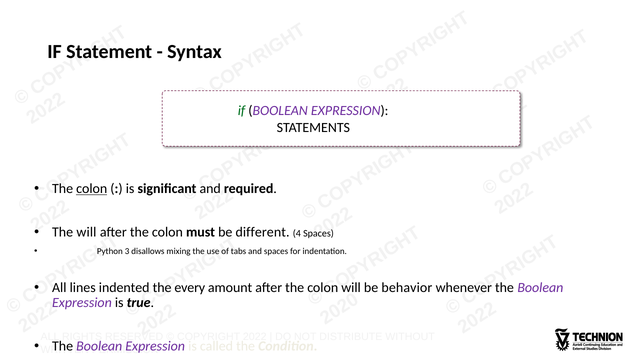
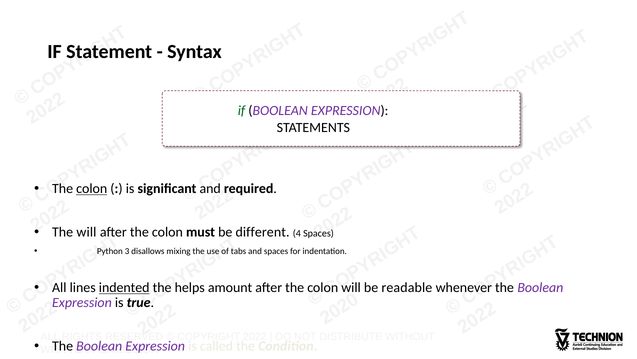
indented underline: none -> present (124, 287)
every: every -> helps (190, 287)
behavior: behavior -> readable (407, 287)
